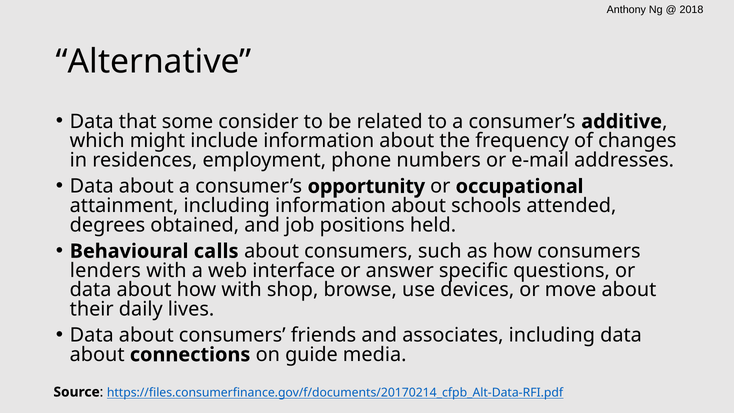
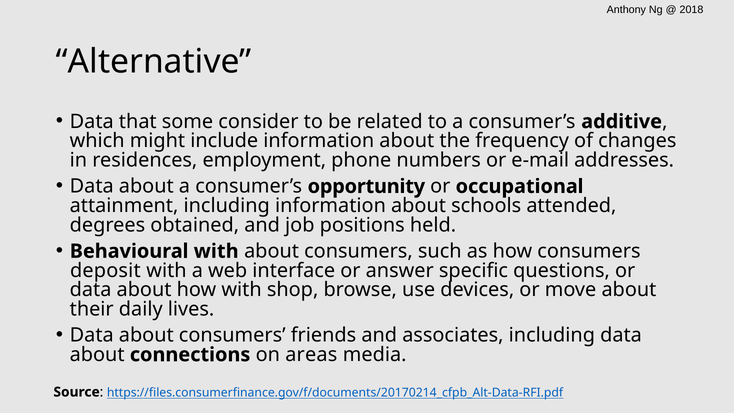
Behavioural calls: calls -> with (216, 251)
lenders: lenders -> deposit (105, 270)
guide: guide -> areas (311, 355)
